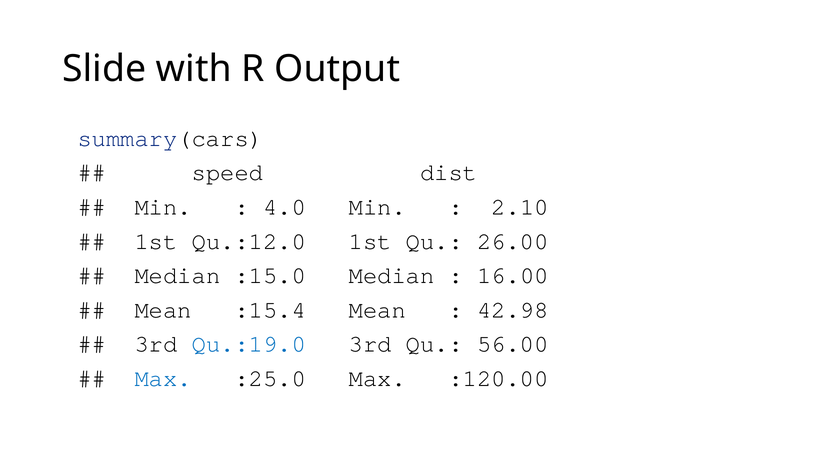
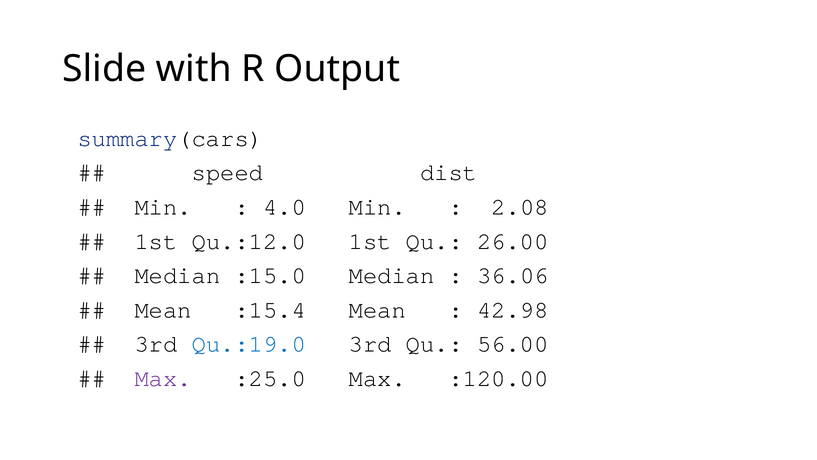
2.10: 2.10 -> 2.08 (520, 207)
16.00: 16.00 -> 36.06 (513, 275)
Max colour: blue -> purple (163, 378)
